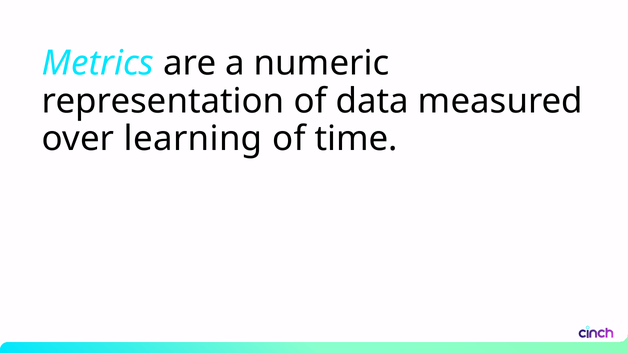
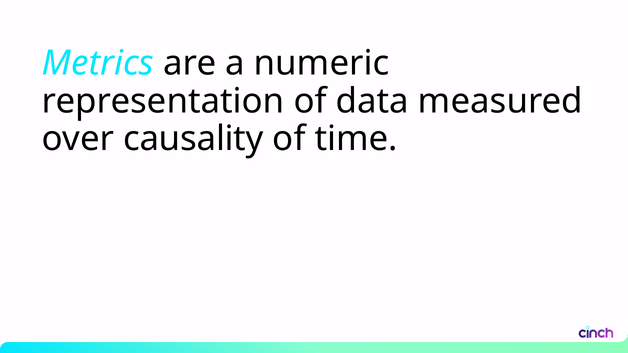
learning: learning -> causality (193, 139)
